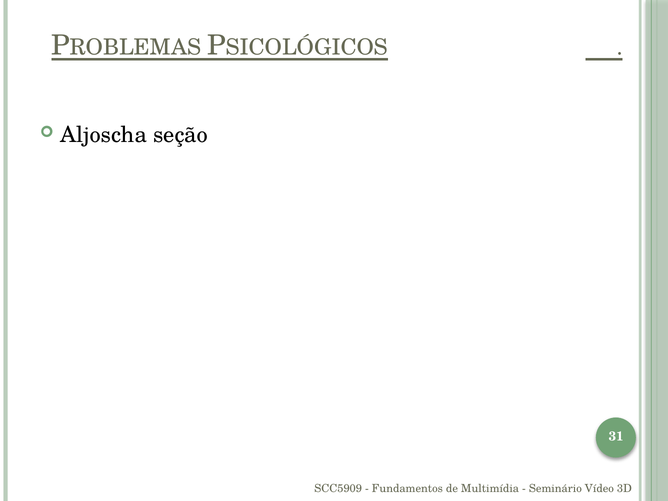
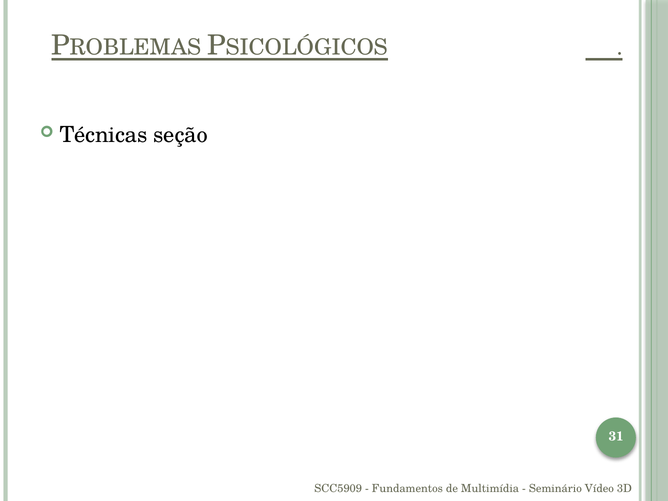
Aljoscha: Aljoscha -> Técnicas (104, 135)
